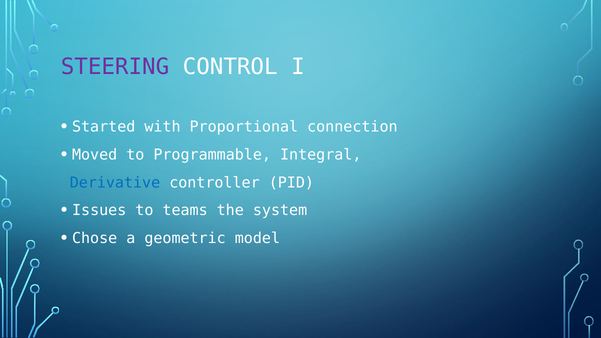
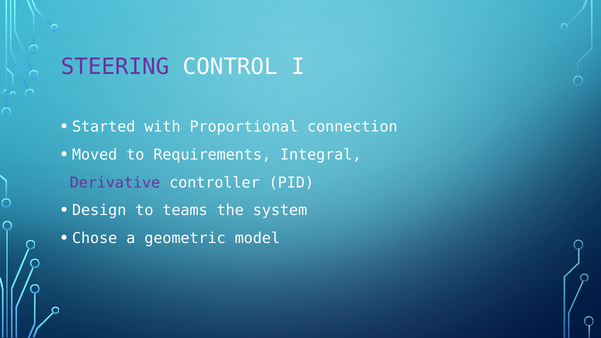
Programmable: Programmable -> Requirements (212, 155)
Derivative colour: blue -> purple (115, 183)
Issues: Issues -> Design (99, 211)
